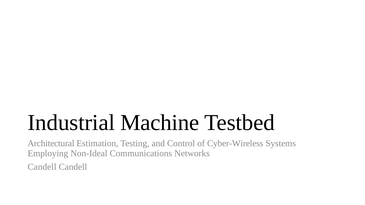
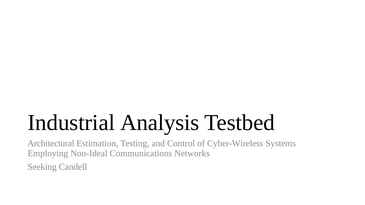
Machine: Machine -> Analysis (160, 123)
Candell: Candell -> Seeking (42, 167)
